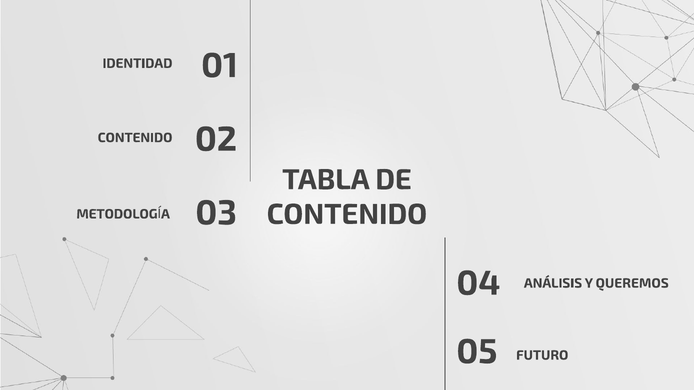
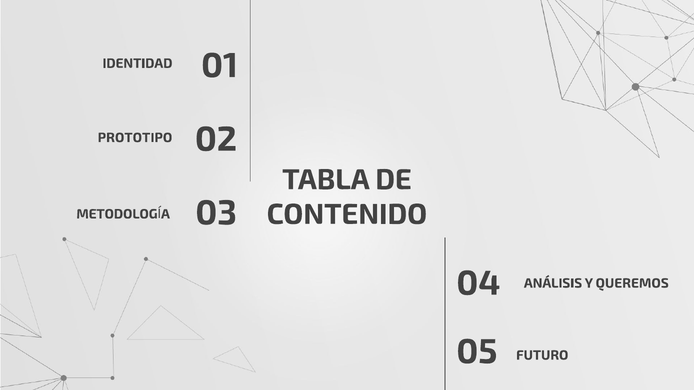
CONTENIDO: CONTENIDO -> PROTOTIPO (135, 138)
